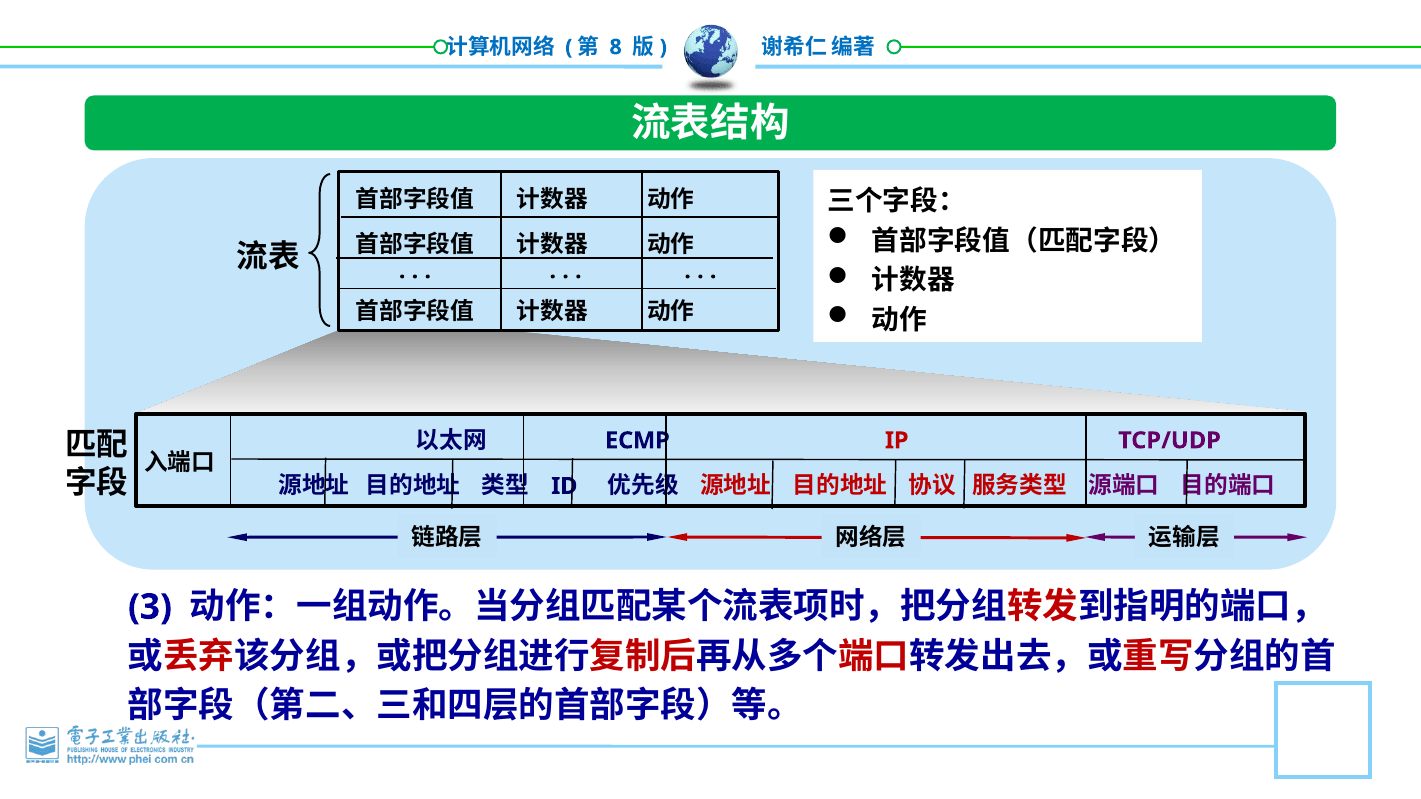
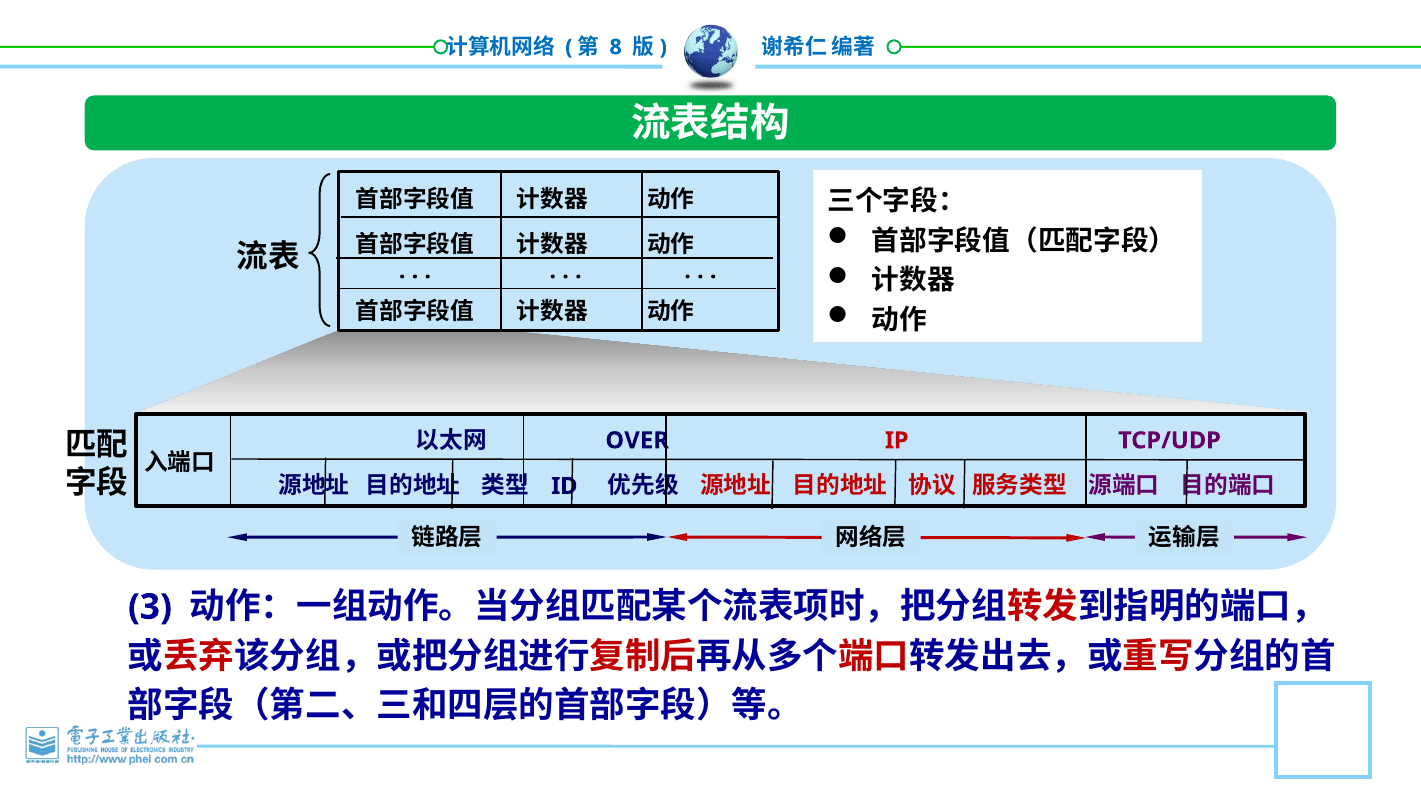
ECMP: ECMP -> OVER (637, 441)
